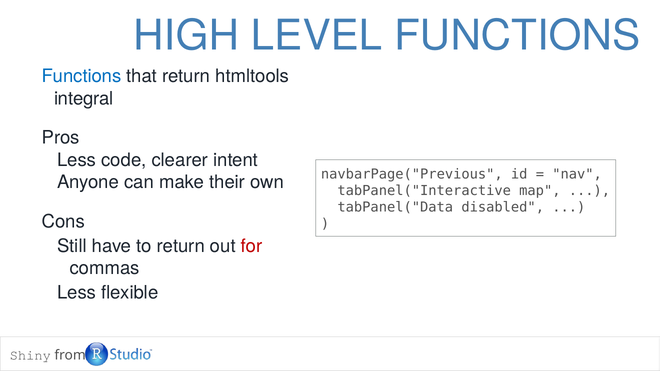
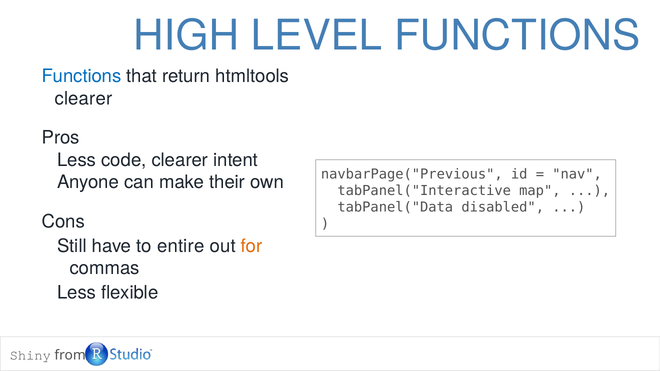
integral: integral -> clearer (84, 99)
to return: return -> entire (181, 246)
for colour: red -> orange (252, 246)
